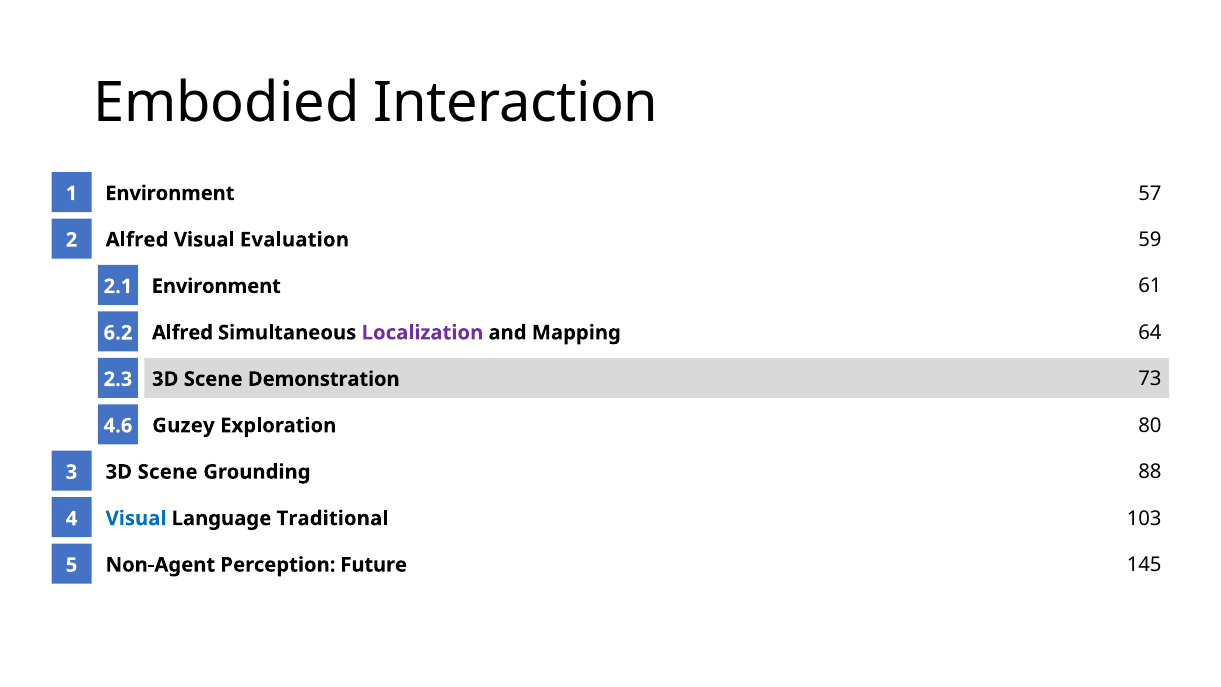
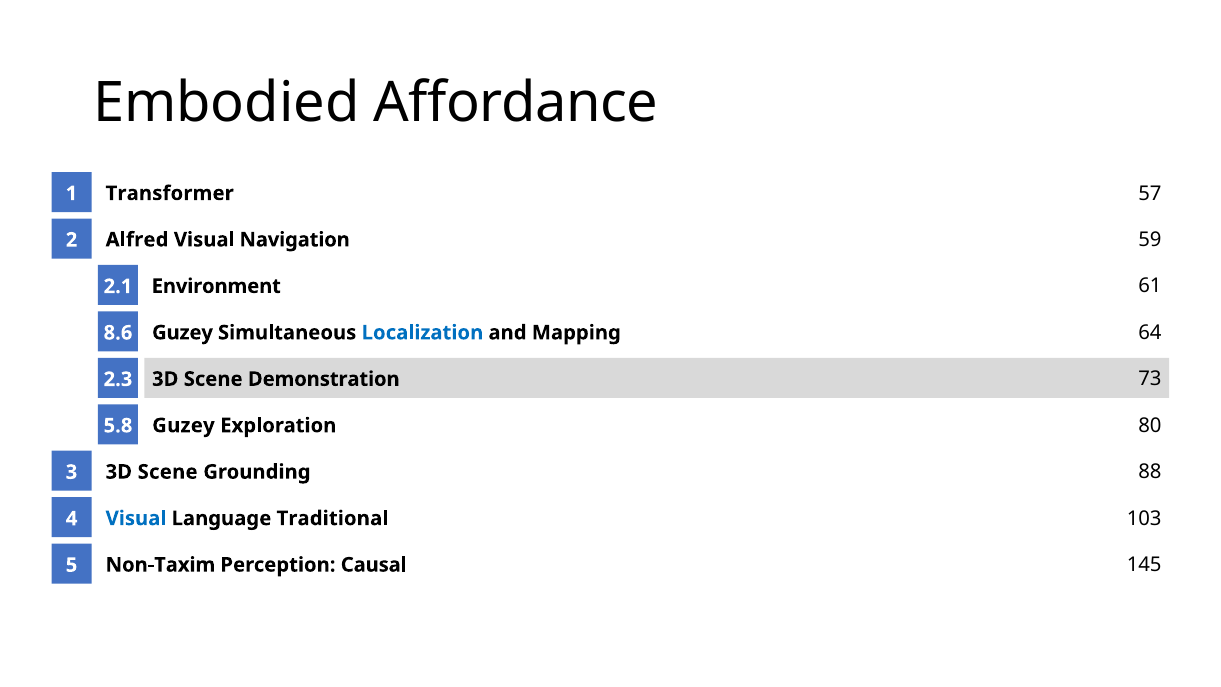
Interaction: Interaction -> Affordance (516, 103)
Environment: Environment -> Transformer (170, 193)
Evaluation: Evaluation -> Navigation (295, 240)
Alfred: Alfred -> Guzey (182, 333)
Localization colour: purple -> blue (422, 333)
6.2: 6.2 -> 8.6 (118, 333)
4.6: 4.6 -> 5.8 (118, 426)
Non-Agent: Non-Agent -> Non-Taxim (160, 565)
Future: Future -> Causal (374, 565)
